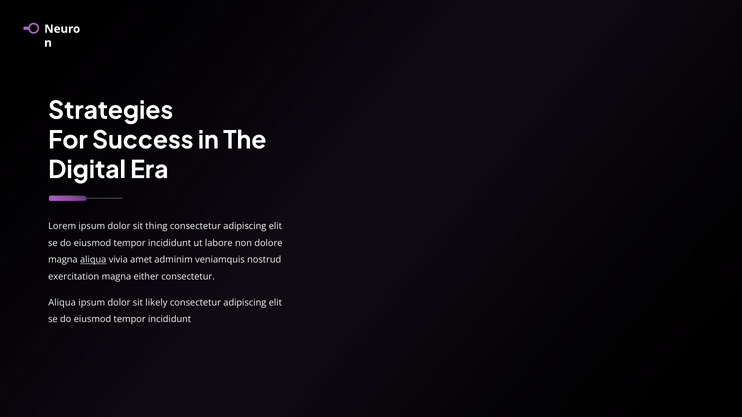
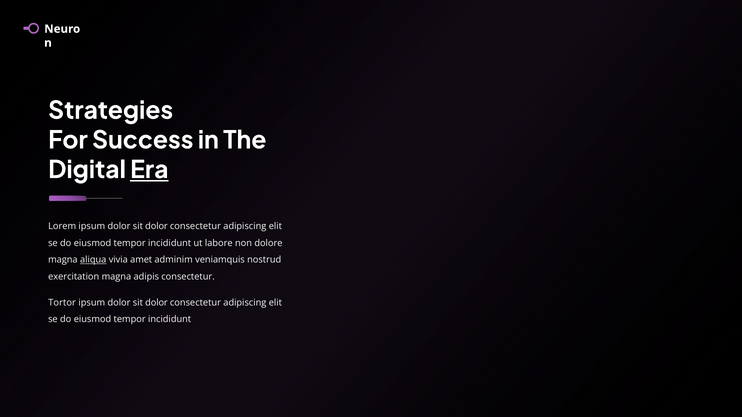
Era underline: none -> present (149, 170)
thing: thing -> dolor (156, 227)
either: either -> adipis (146, 277)
Aliqua: Aliqua -> Tortor (62, 303)
likely: likely -> dolor (156, 303)
